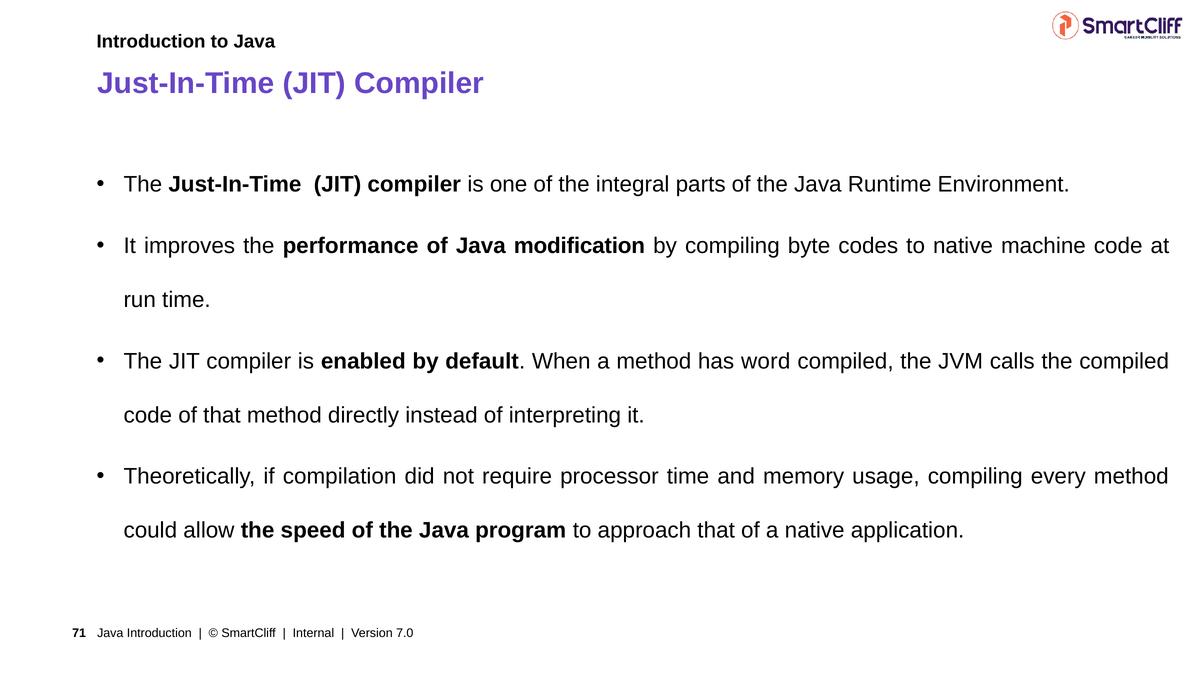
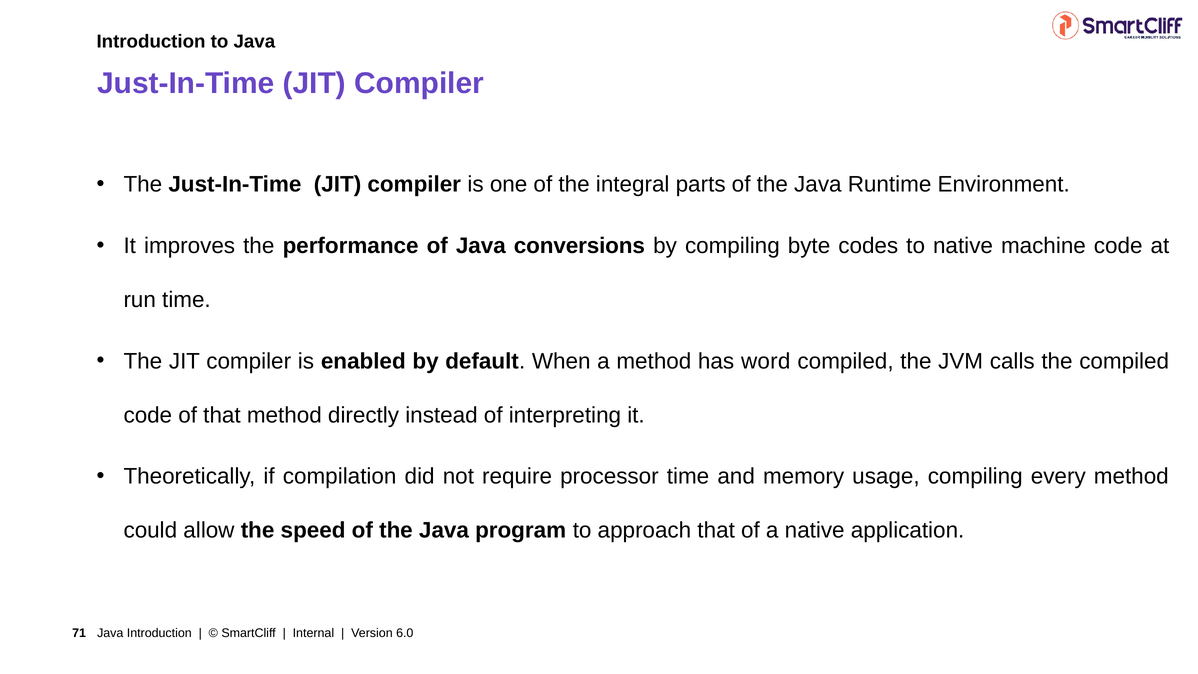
modification: modification -> conversions (579, 246)
7.0: 7.0 -> 6.0 (405, 633)
